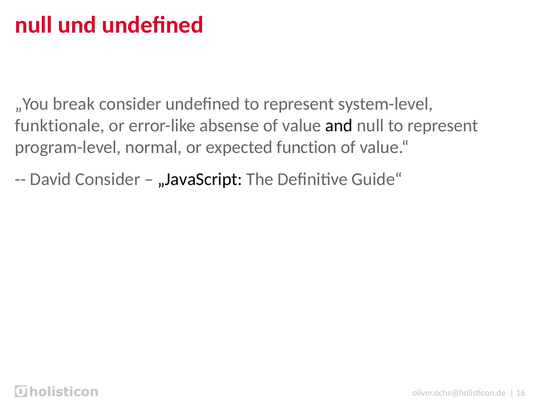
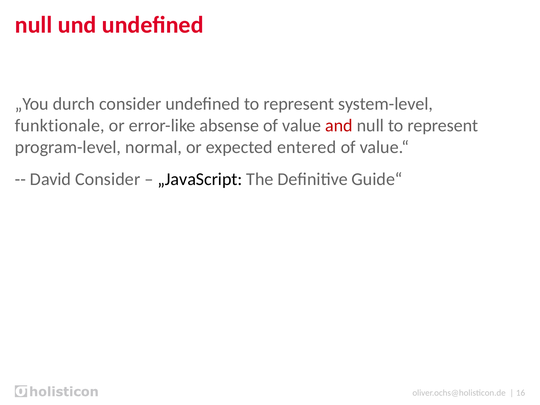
break: break -> durch (74, 104)
and colour: black -> red (339, 126)
function: function -> entered (307, 147)
